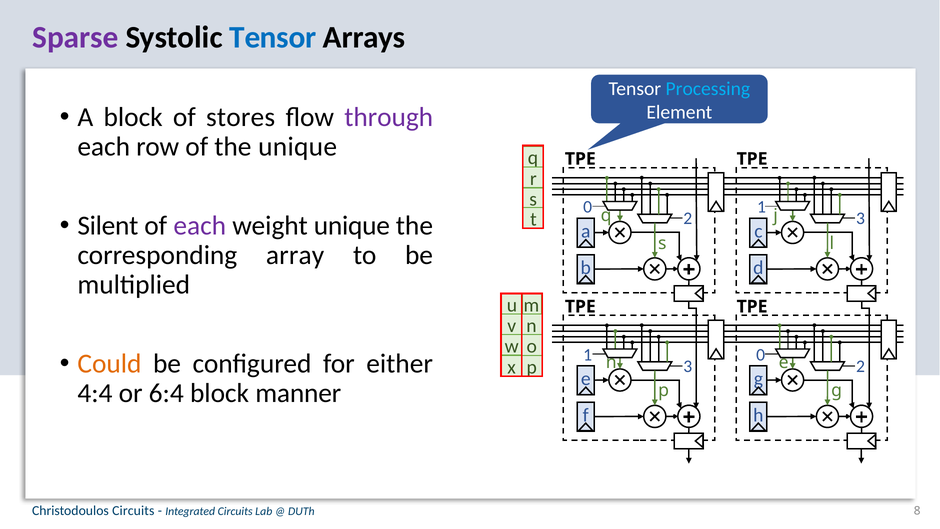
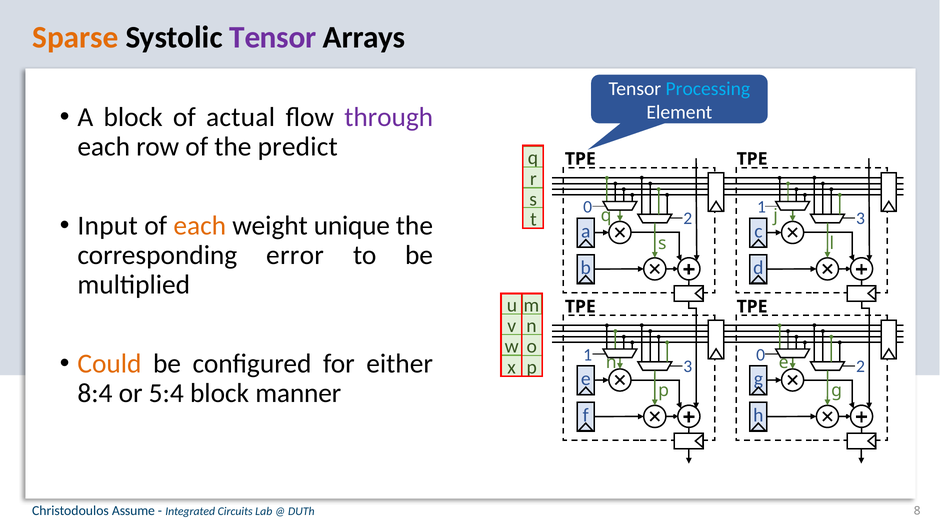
Sparse colour: purple -> orange (75, 37)
Tensor colour: blue -> purple (273, 37)
stores: stores -> actual (241, 117)
the unique: unique -> predict (298, 147)
Silent: Silent -> Input (108, 225)
each colour: purple -> orange (200, 225)
array: array -> error (295, 255)
4:4: 4:4 -> 8:4 (95, 393)
6:4: 6:4 -> 5:4 (166, 393)
Christodoulos Circuits: Circuits -> Assume (133, 511)
